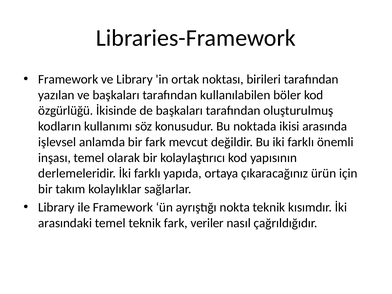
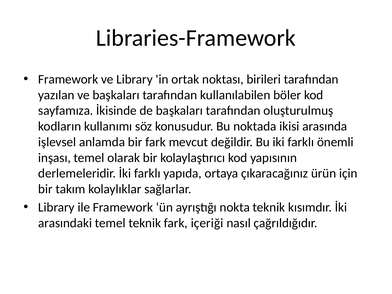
özgürlüğü: özgürlüğü -> sayfamıza (66, 111)
veriler: veriler -> içeriği (207, 223)
